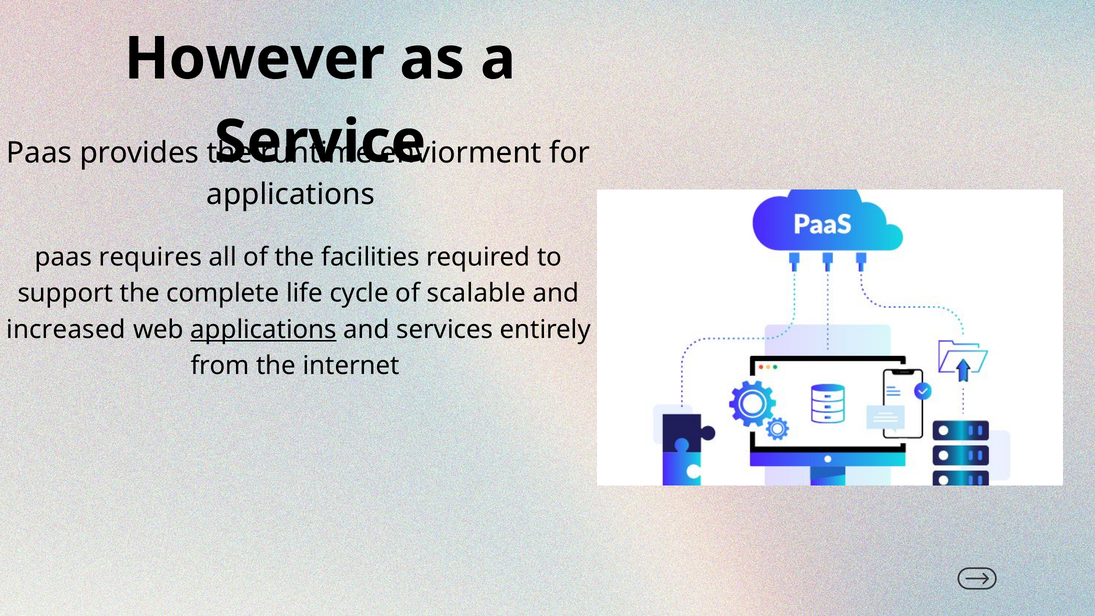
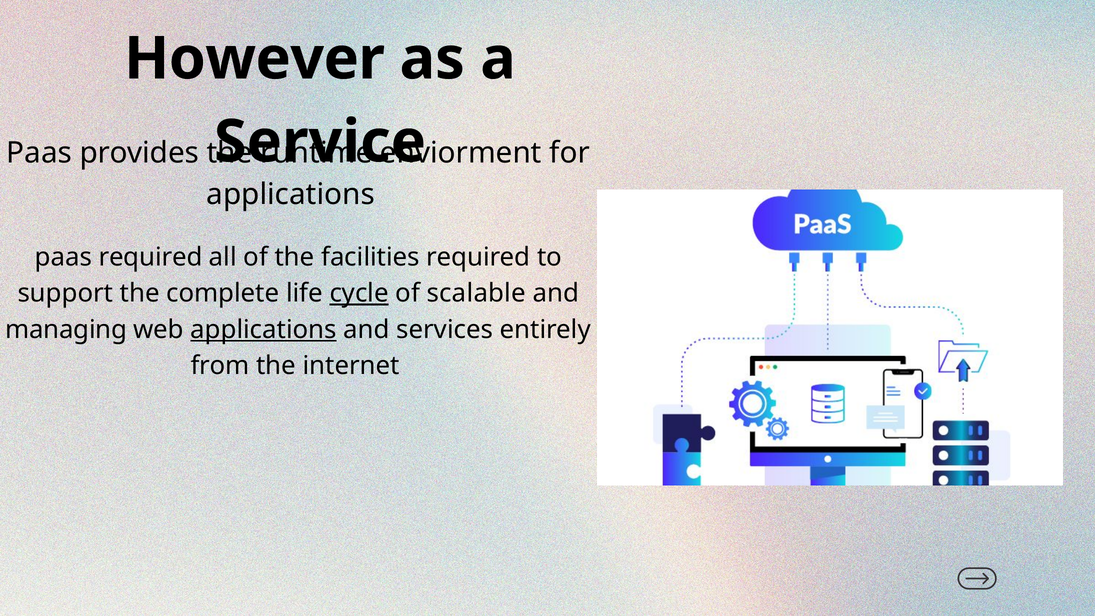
paas requires: requires -> required (150, 257)
cycle underline: none -> present (359, 293)
increased: increased -> managing (66, 330)
